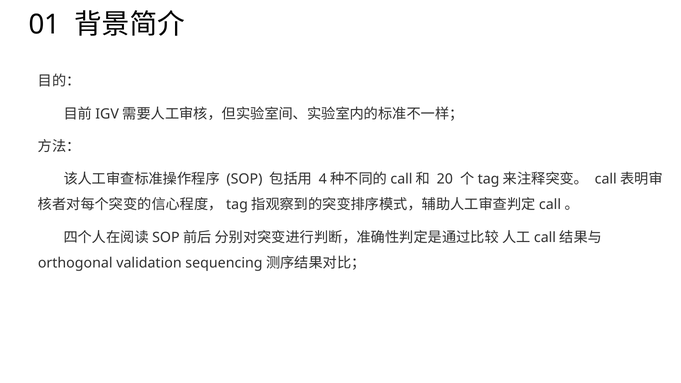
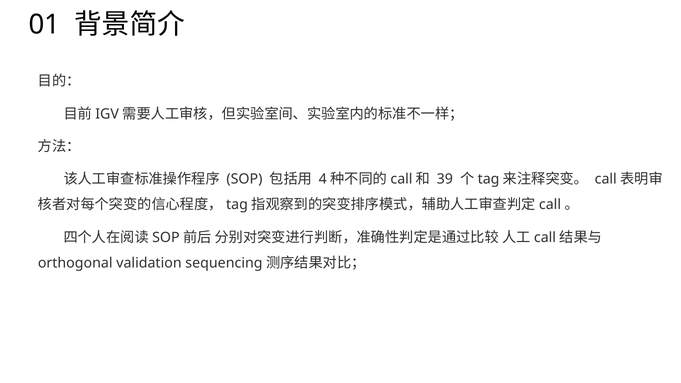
20: 20 -> 39 (445, 179)
